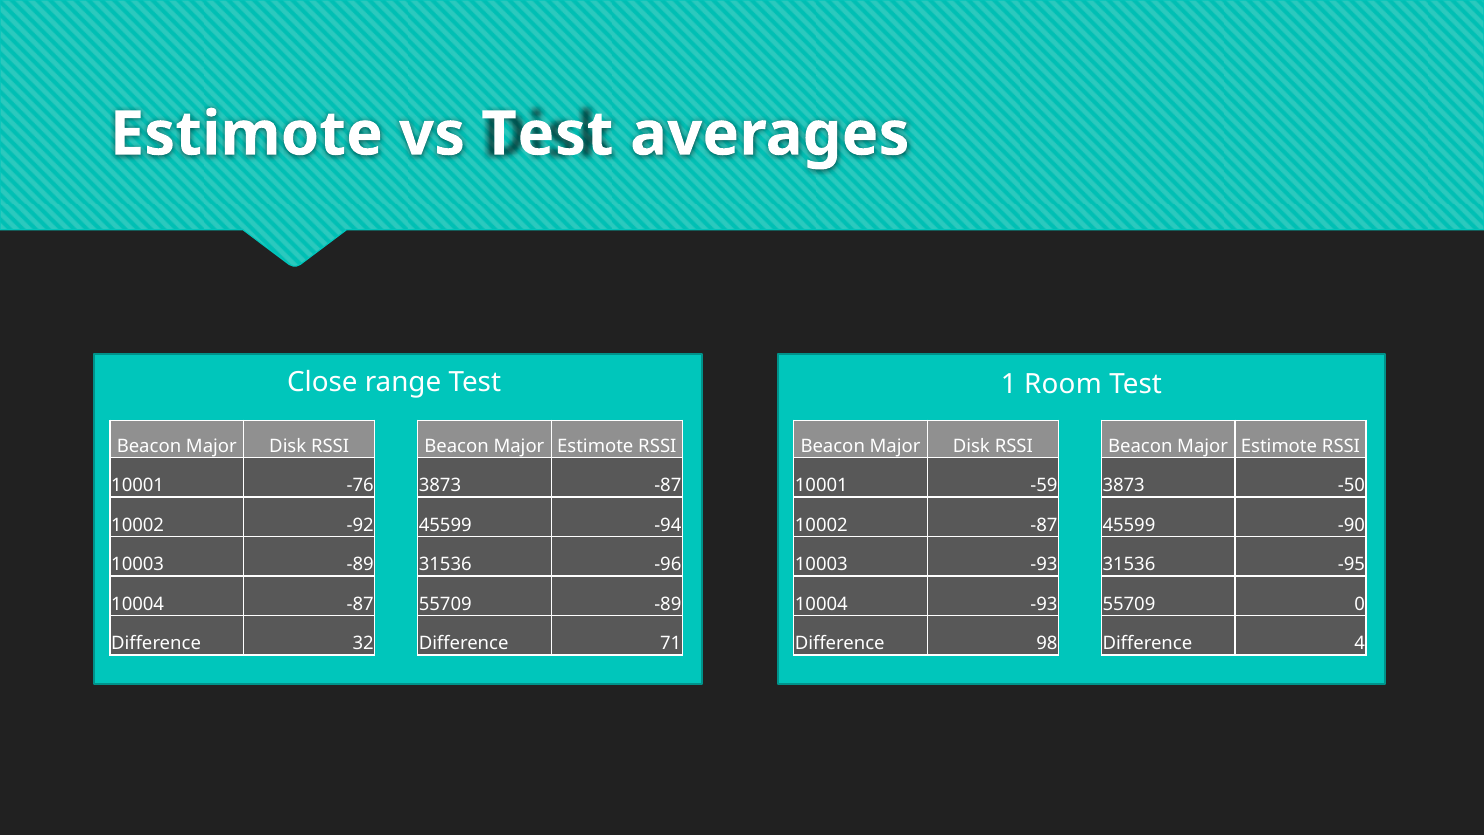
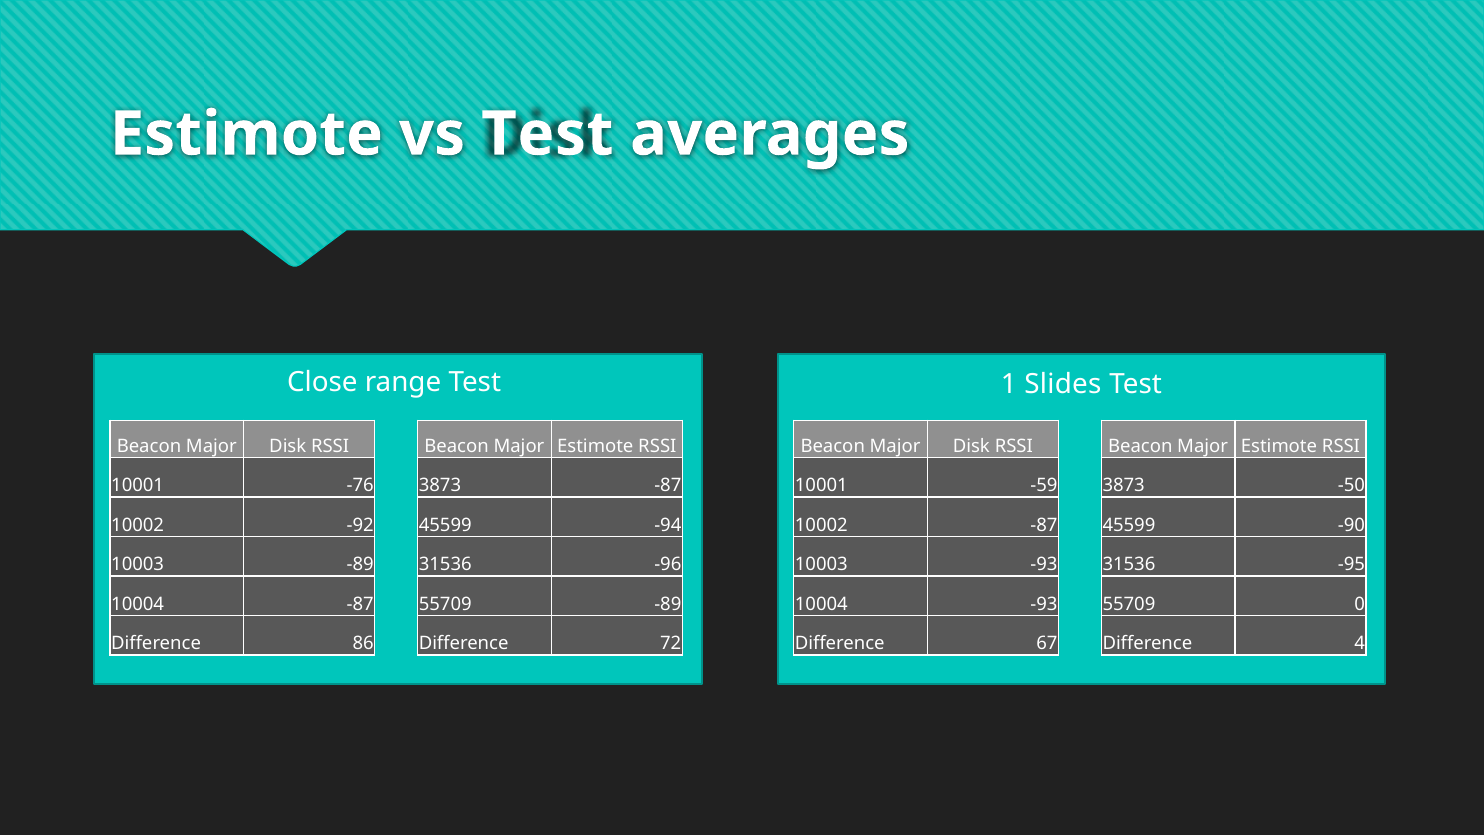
Room: Room -> Slides (1063, 385)
32: 32 -> 86 (363, 643)
71: 71 -> 72 (671, 643)
98: 98 -> 67 (1047, 643)
